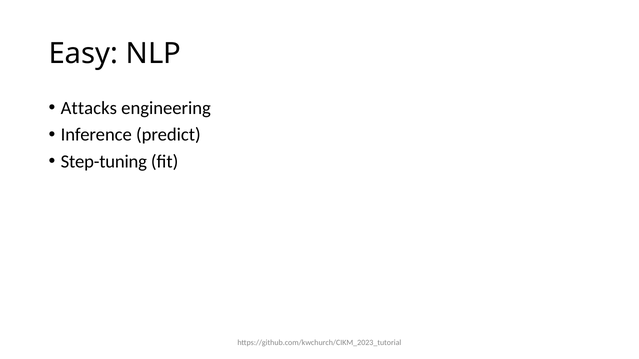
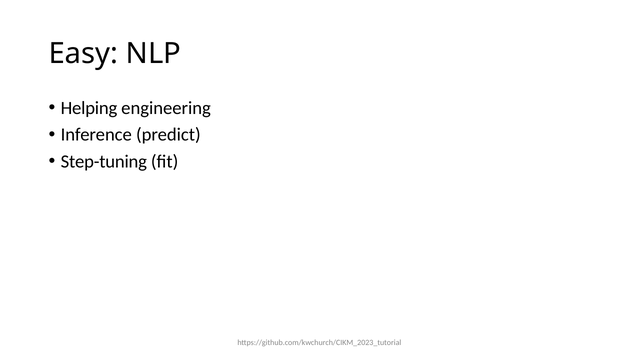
Attacks: Attacks -> Helping (89, 108)
